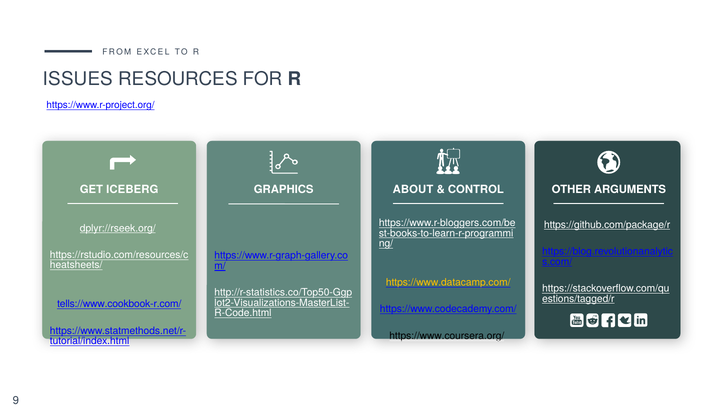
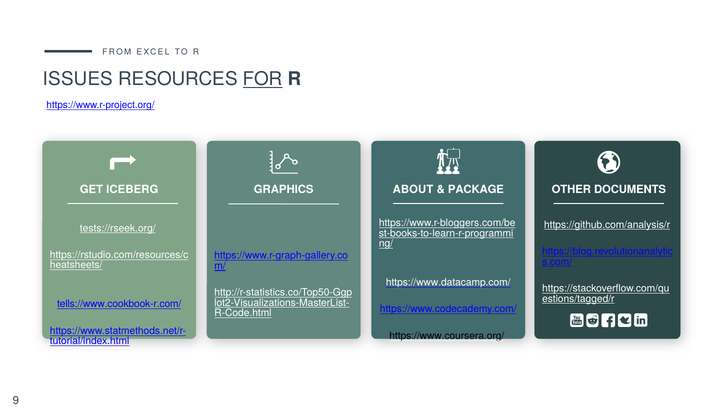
FOR underline: none -> present (263, 79)
CONTROL: CONTROL -> PACKAGE (476, 190)
ARGUMENTS: ARGUMENTS -> DOCUMENTS (630, 190)
https://github.com/package/r: https://github.com/package/r -> https://github.com/analysis/r (607, 225)
dplyr://rseek.org/: dplyr://rseek.org/ -> tests://rseek.org/ (118, 228)
https://www.datacamp.com/ colour: yellow -> white (448, 283)
